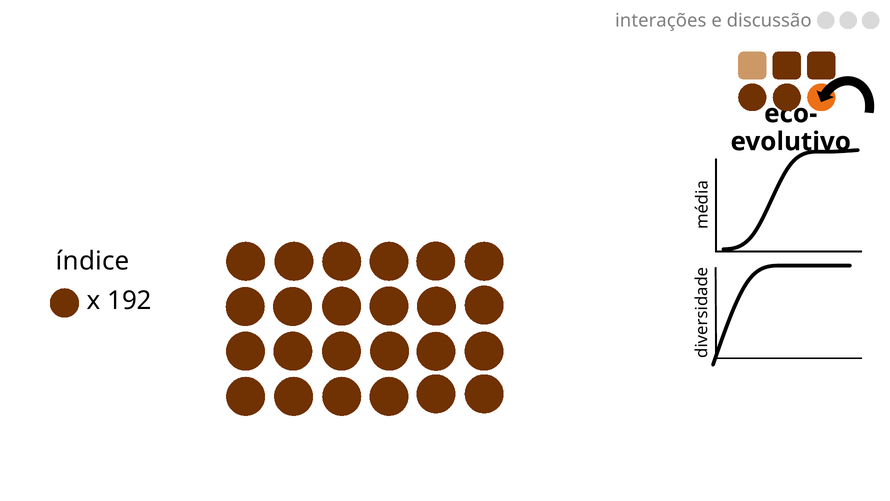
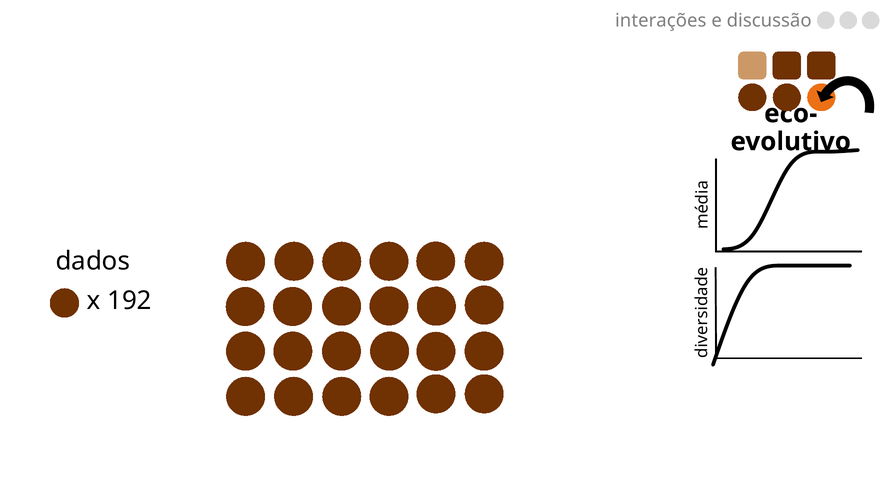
índice: índice -> dados (93, 261)
